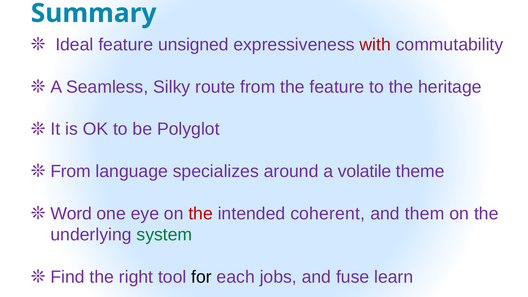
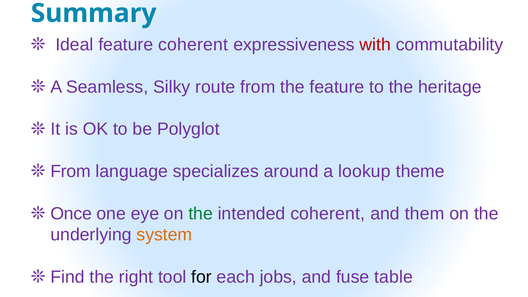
feature unsigned: unsigned -> coherent (193, 45)
volatile: volatile -> lookup (364, 171)
Word: Word -> Once (71, 214)
the colour: red -> green (201, 214)
system colour: green -> orange (164, 235)
learn: learn -> table (394, 277)
